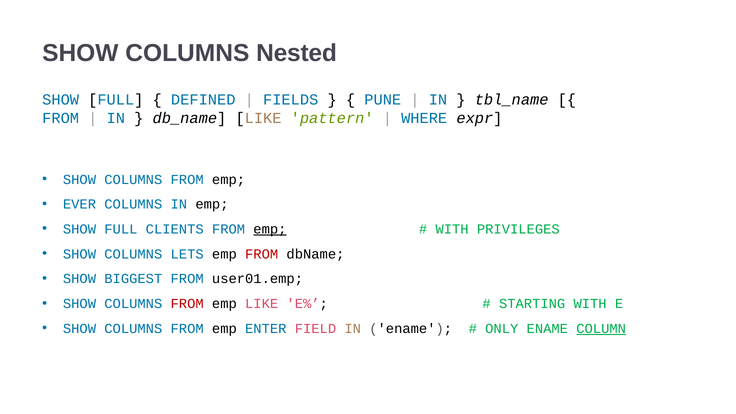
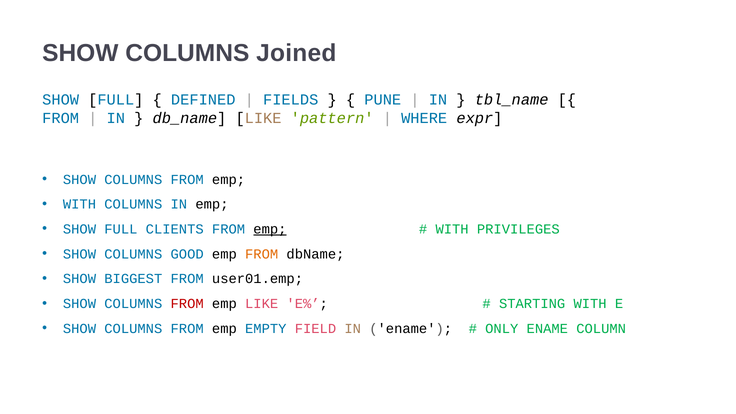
Nested: Nested -> Joined (296, 53)
EVER: EVER -> WITH (79, 204)
LETS: LETS -> GOOD (187, 254)
FROM colour: red -> orange (262, 254)
ENTER: ENTER -> EMPTY (266, 329)
COLUMN underline: present -> none (601, 329)
